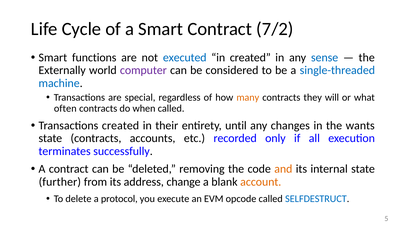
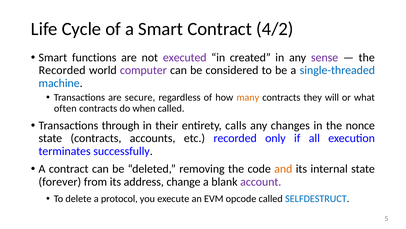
7/2: 7/2 -> 4/2 (275, 29)
executed colour: blue -> purple (185, 57)
sense colour: blue -> purple (325, 57)
Externally: Externally -> Recorded (62, 70)
special: special -> secure (140, 97)
Transactions created: created -> through (121, 125)
until: until -> calls (236, 125)
wants: wants -> nonce (360, 125)
further: further -> forever (60, 181)
account colour: orange -> purple (261, 181)
